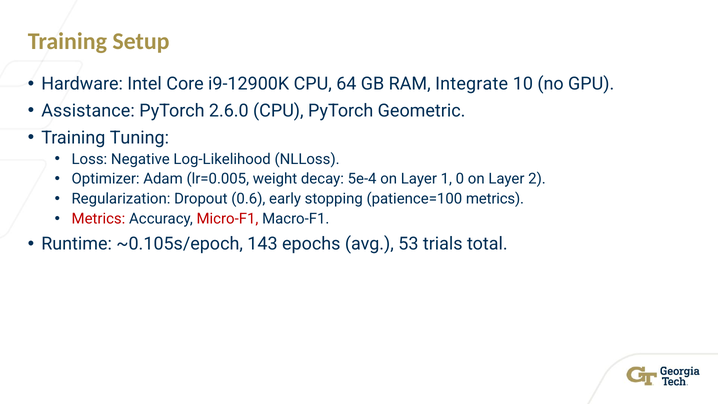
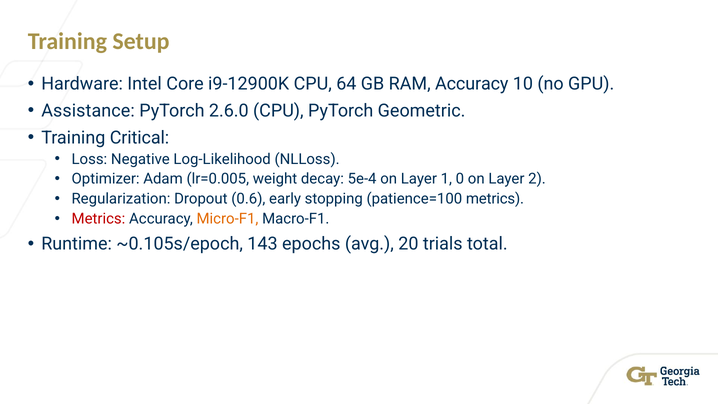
RAM Integrate: Integrate -> Accuracy (472, 84)
Tuning: Tuning -> Critical (139, 138)
Micro-F1 colour: red -> orange (227, 219)
53: 53 -> 20 (408, 244)
